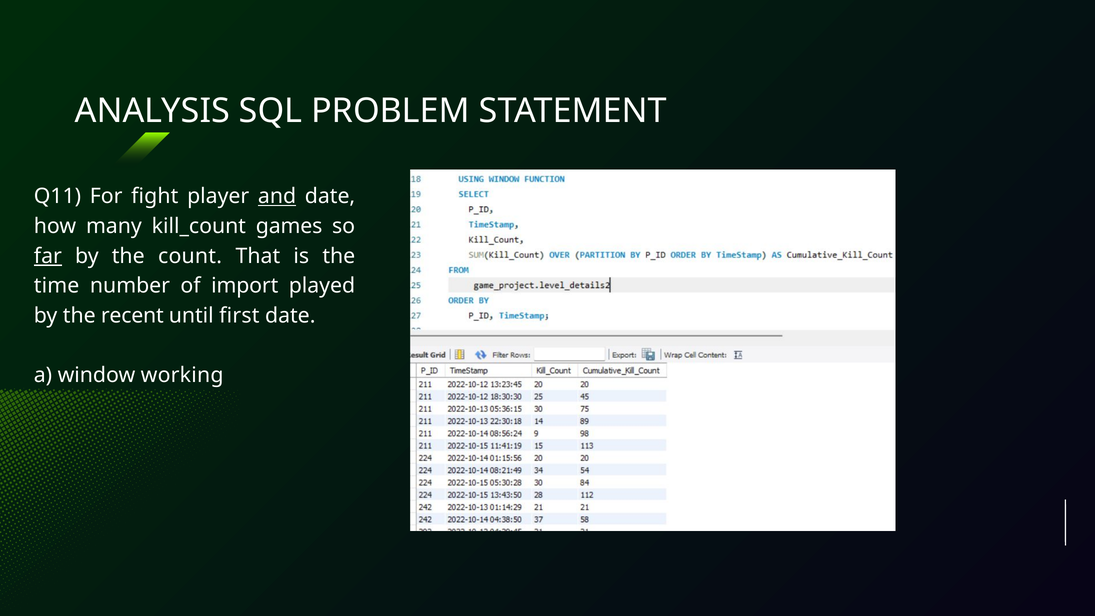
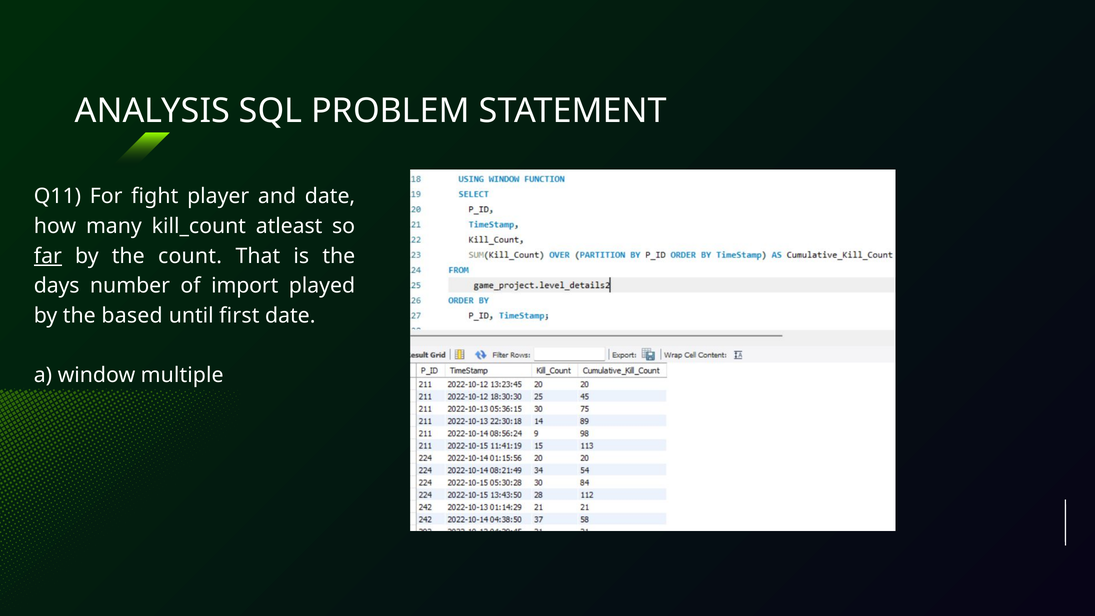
and underline: present -> none (277, 196)
games: games -> atleast (289, 226)
time: time -> days (57, 286)
recent: recent -> based (132, 316)
working: working -> multiple (182, 375)
